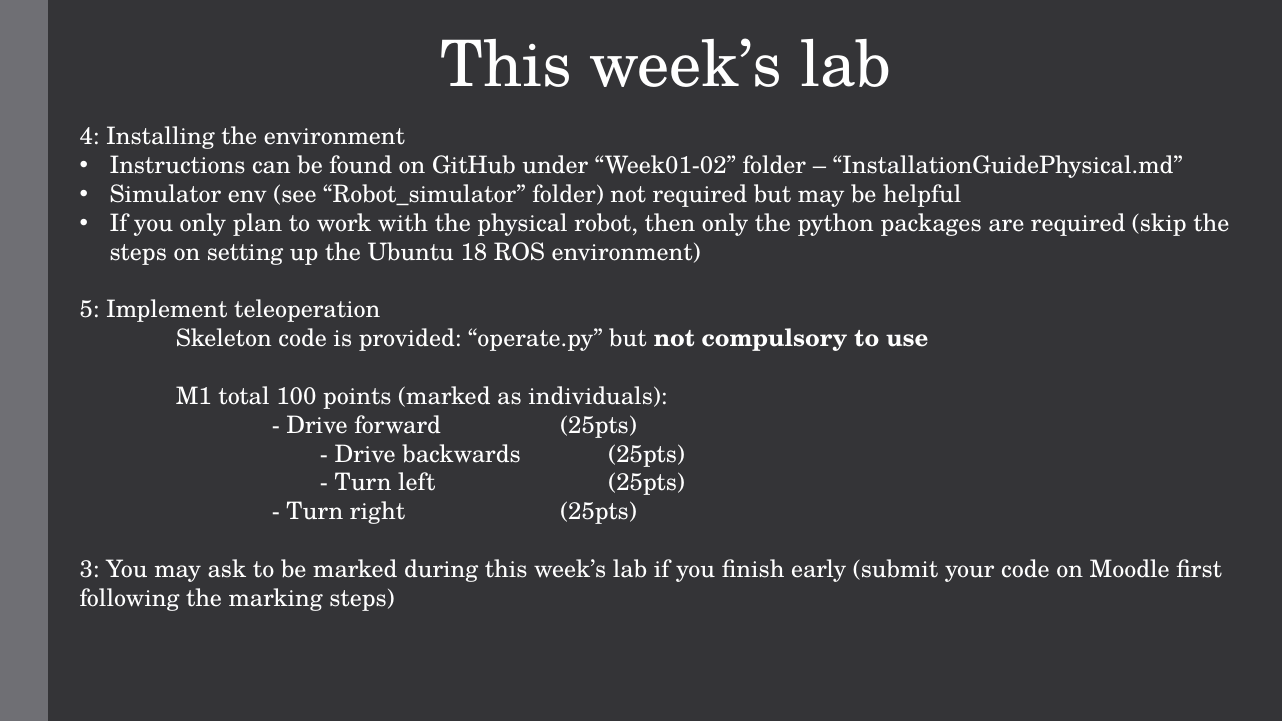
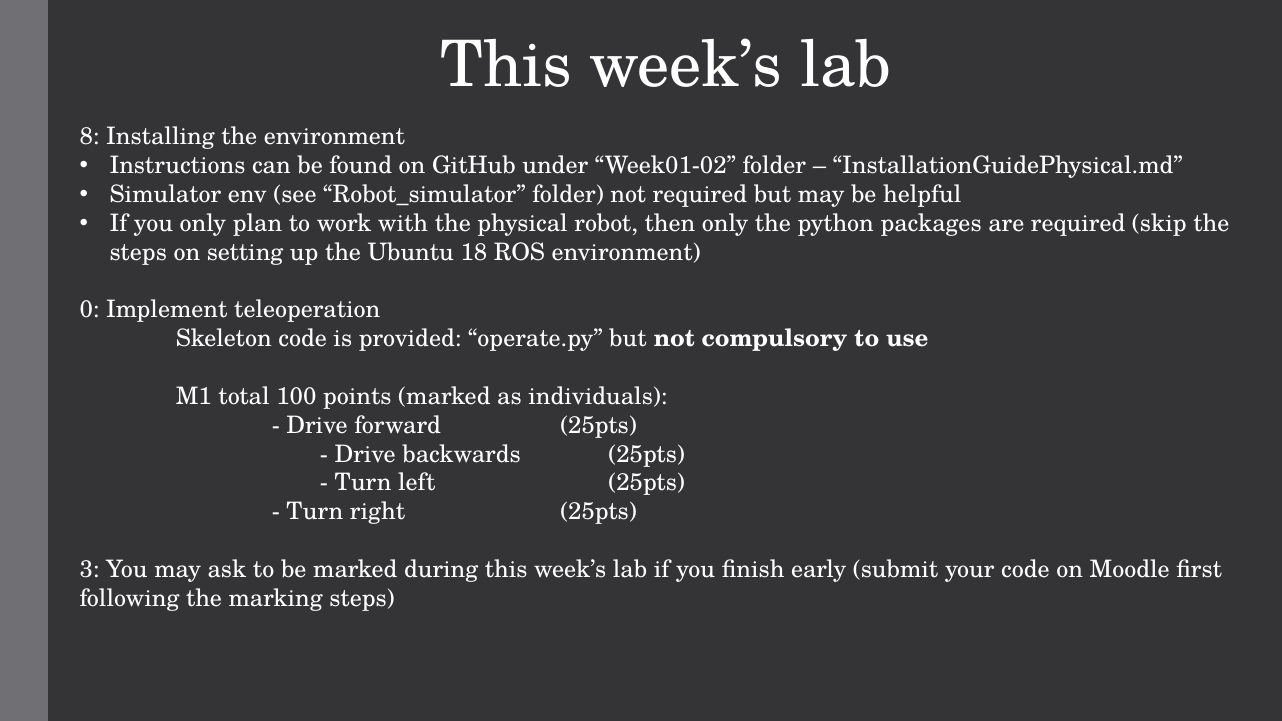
4: 4 -> 8 (90, 137)
5: 5 -> 0 (90, 310)
